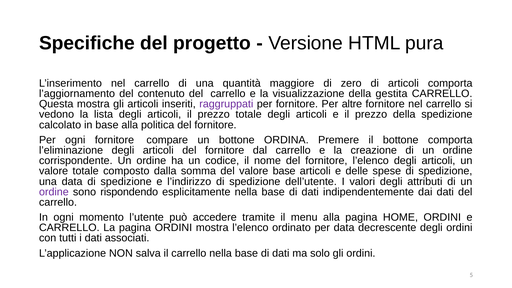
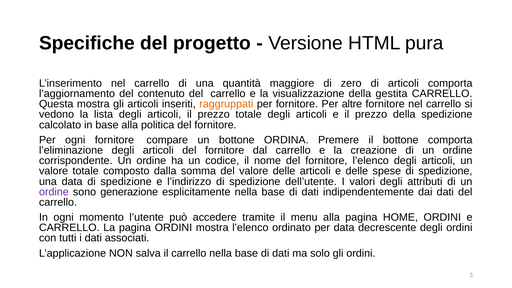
raggruppati colour: purple -> orange (226, 104)
valore base: base -> delle (284, 171)
rispondendo: rispondendo -> generazione (129, 192)
